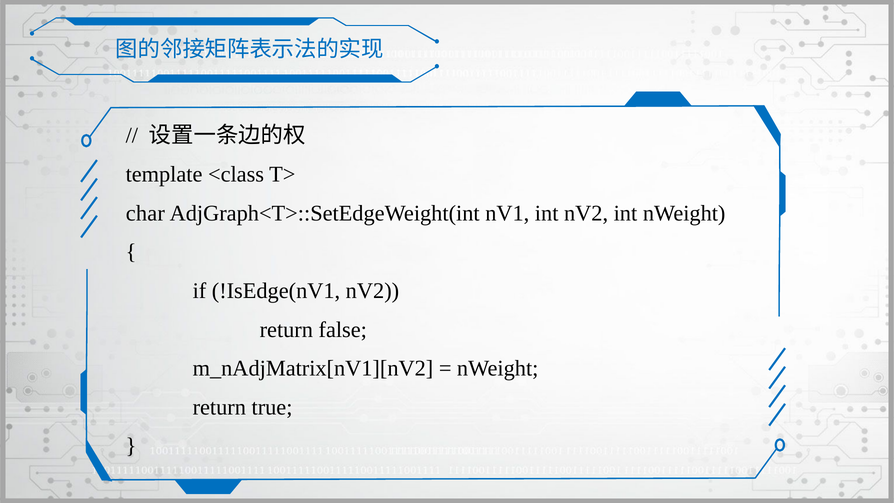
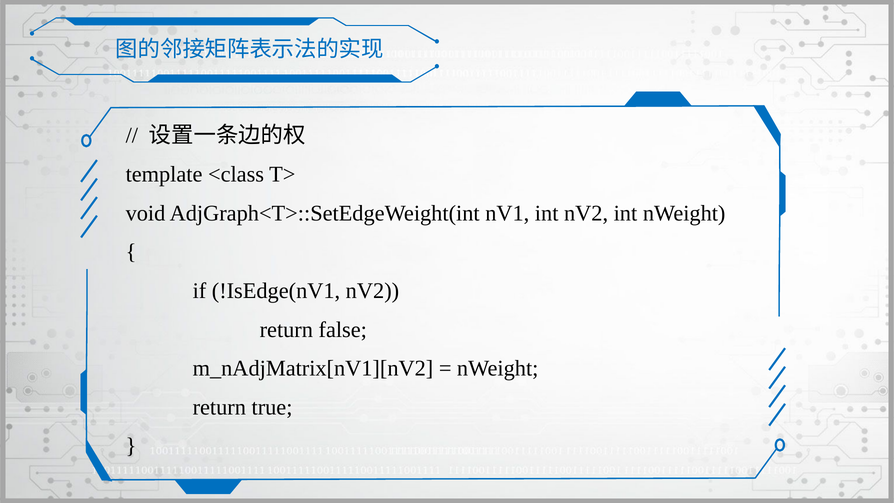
char: char -> void (145, 213)
